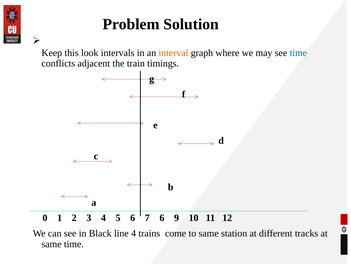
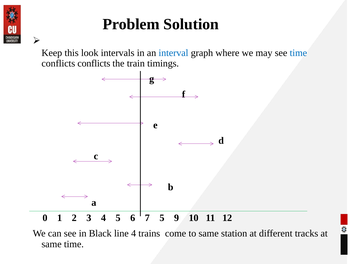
interval colour: orange -> blue (173, 53)
conflicts adjacent: adjacent -> conflicts (94, 63)
7 6: 6 -> 5 (162, 217)
